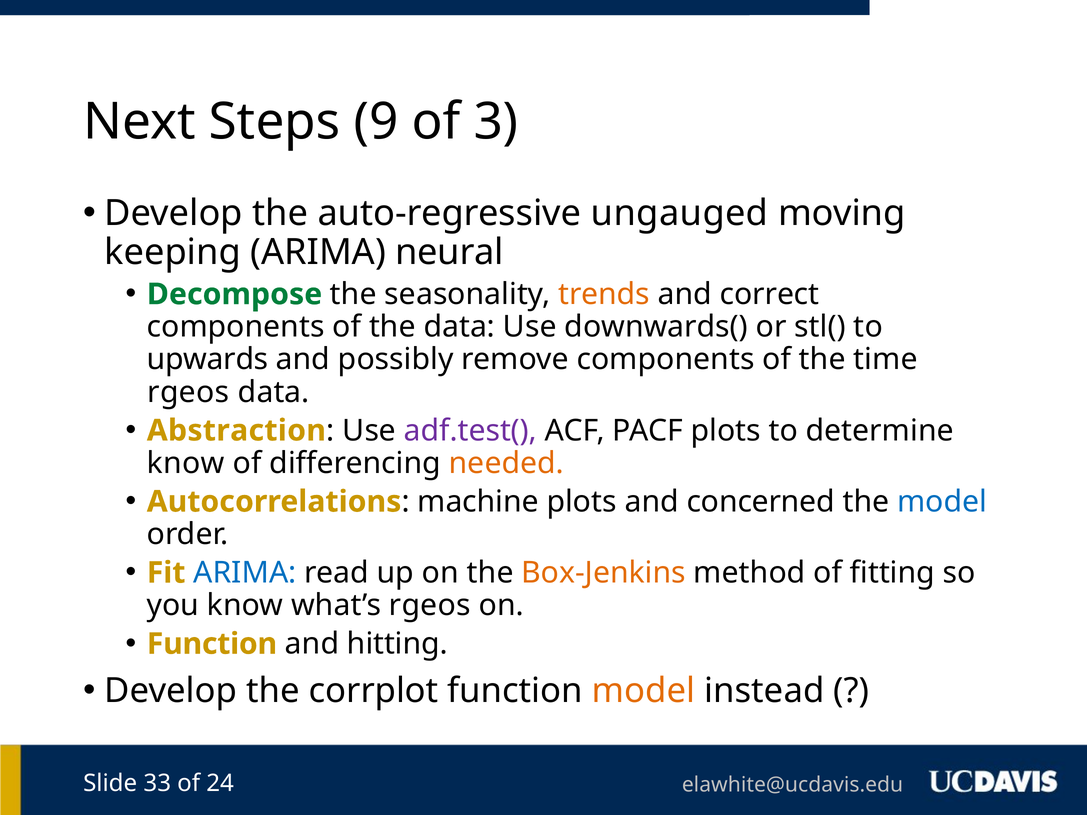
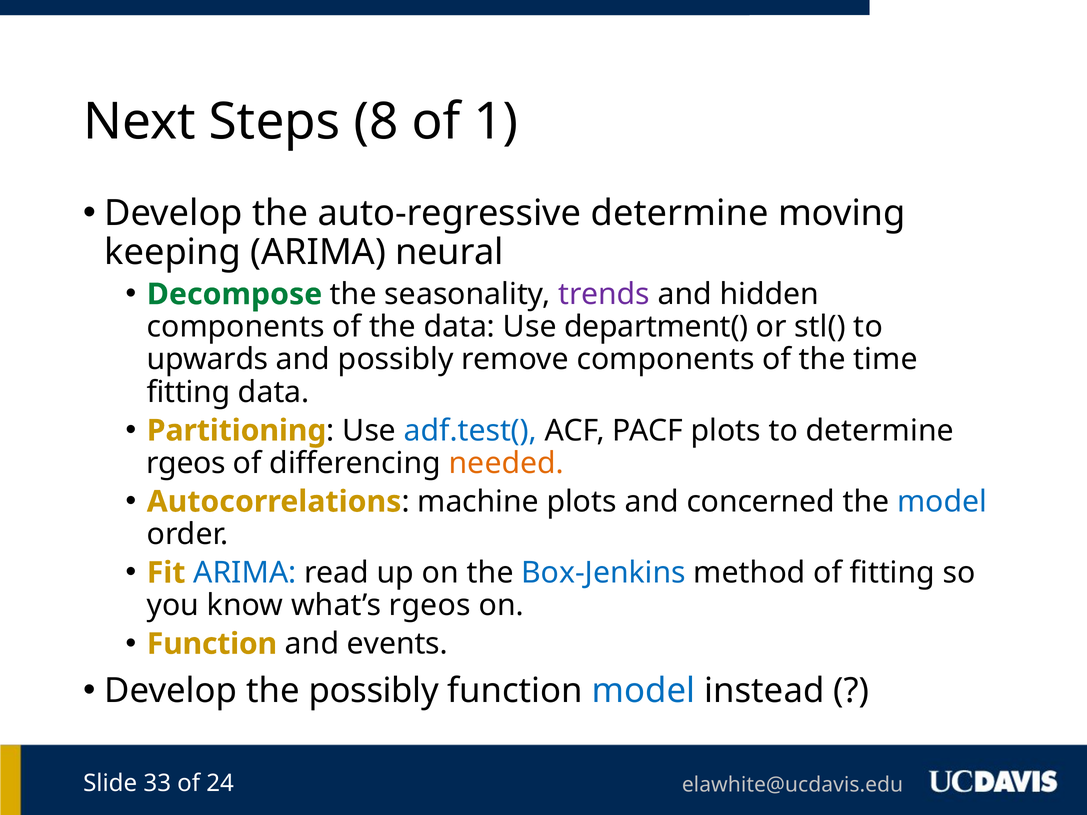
9: 9 -> 8 (376, 122)
3: 3 -> 1 (496, 122)
auto-regressive ungauged: ungauged -> determine (680, 213)
trends colour: orange -> purple (604, 294)
correct: correct -> hidden (769, 294)
downwards(: downwards( -> department( (656, 327)
rgeos: rgeos -> fitting (189, 392)
Abstraction: Abstraction -> Partitioning (237, 431)
adf.test( colour: purple -> blue (470, 431)
know: know -> rgeos (186, 463)
Box-Jenkins colour: orange -> blue (604, 573)
hitting: hitting -> events (397, 644)
the corrplot: corrplot -> possibly (374, 691)
model colour: orange -> blue (644, 691)
